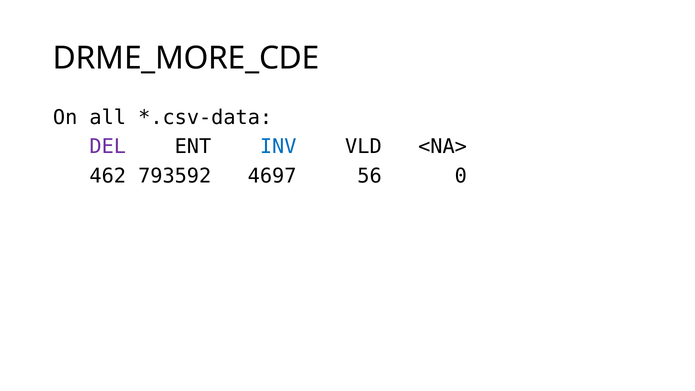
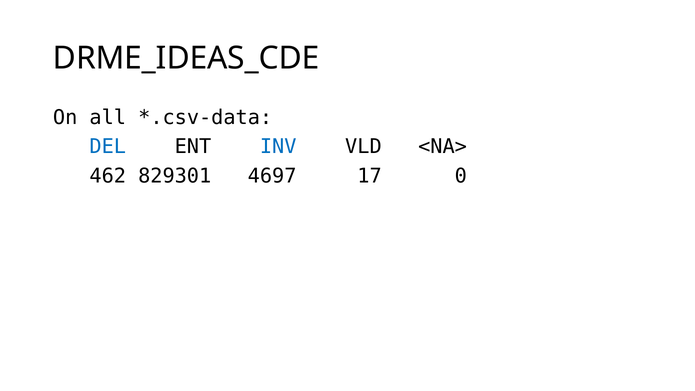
DRME_MORE_CDE: DRME_MORE_CDE -> DRME_IDEAS_CDE (186, 58)
DEL colour: purple -> blue (108, 147)
793592: 793592 -> 829301 (175, 176)
56: 56 -> 17 (370, 176)
